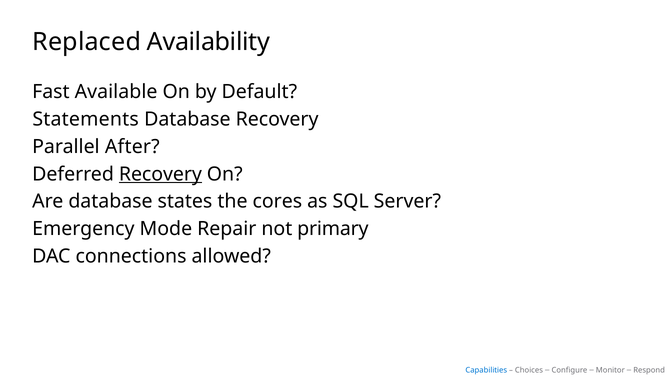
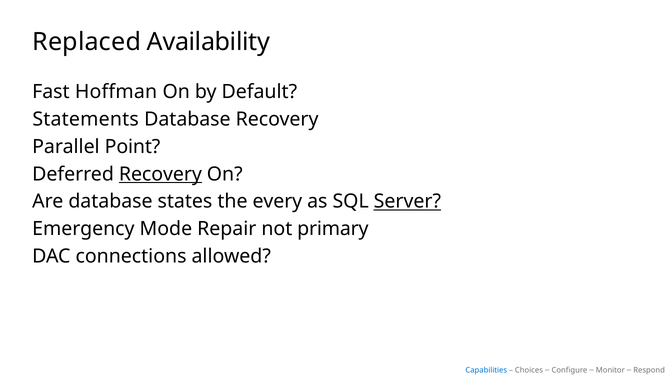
Available: Available -> Hoffman (116, 92)
After: After -> Point (132, 147)
cores: cores -> every (277, 201)
Server underline: none -> present (407, 201)
